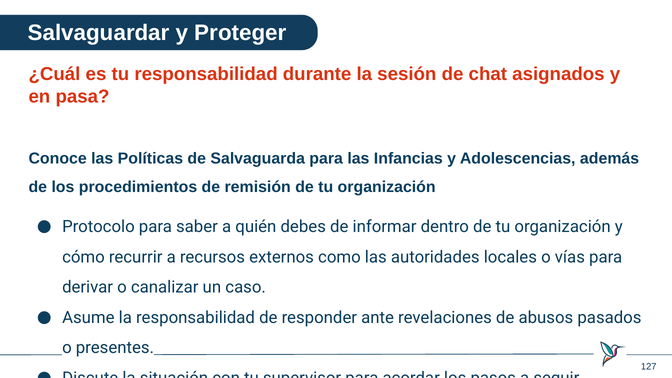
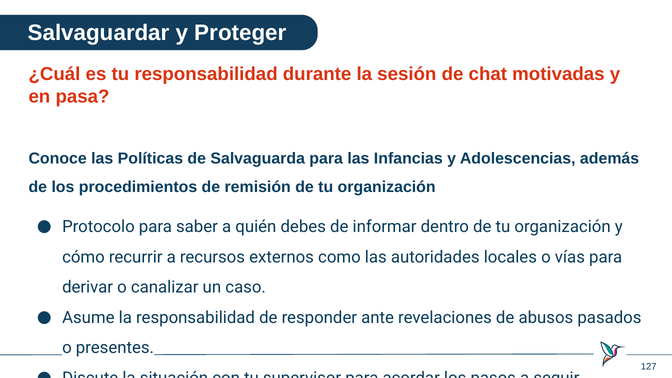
asignados: asignados -> motivadas (558, 74)
